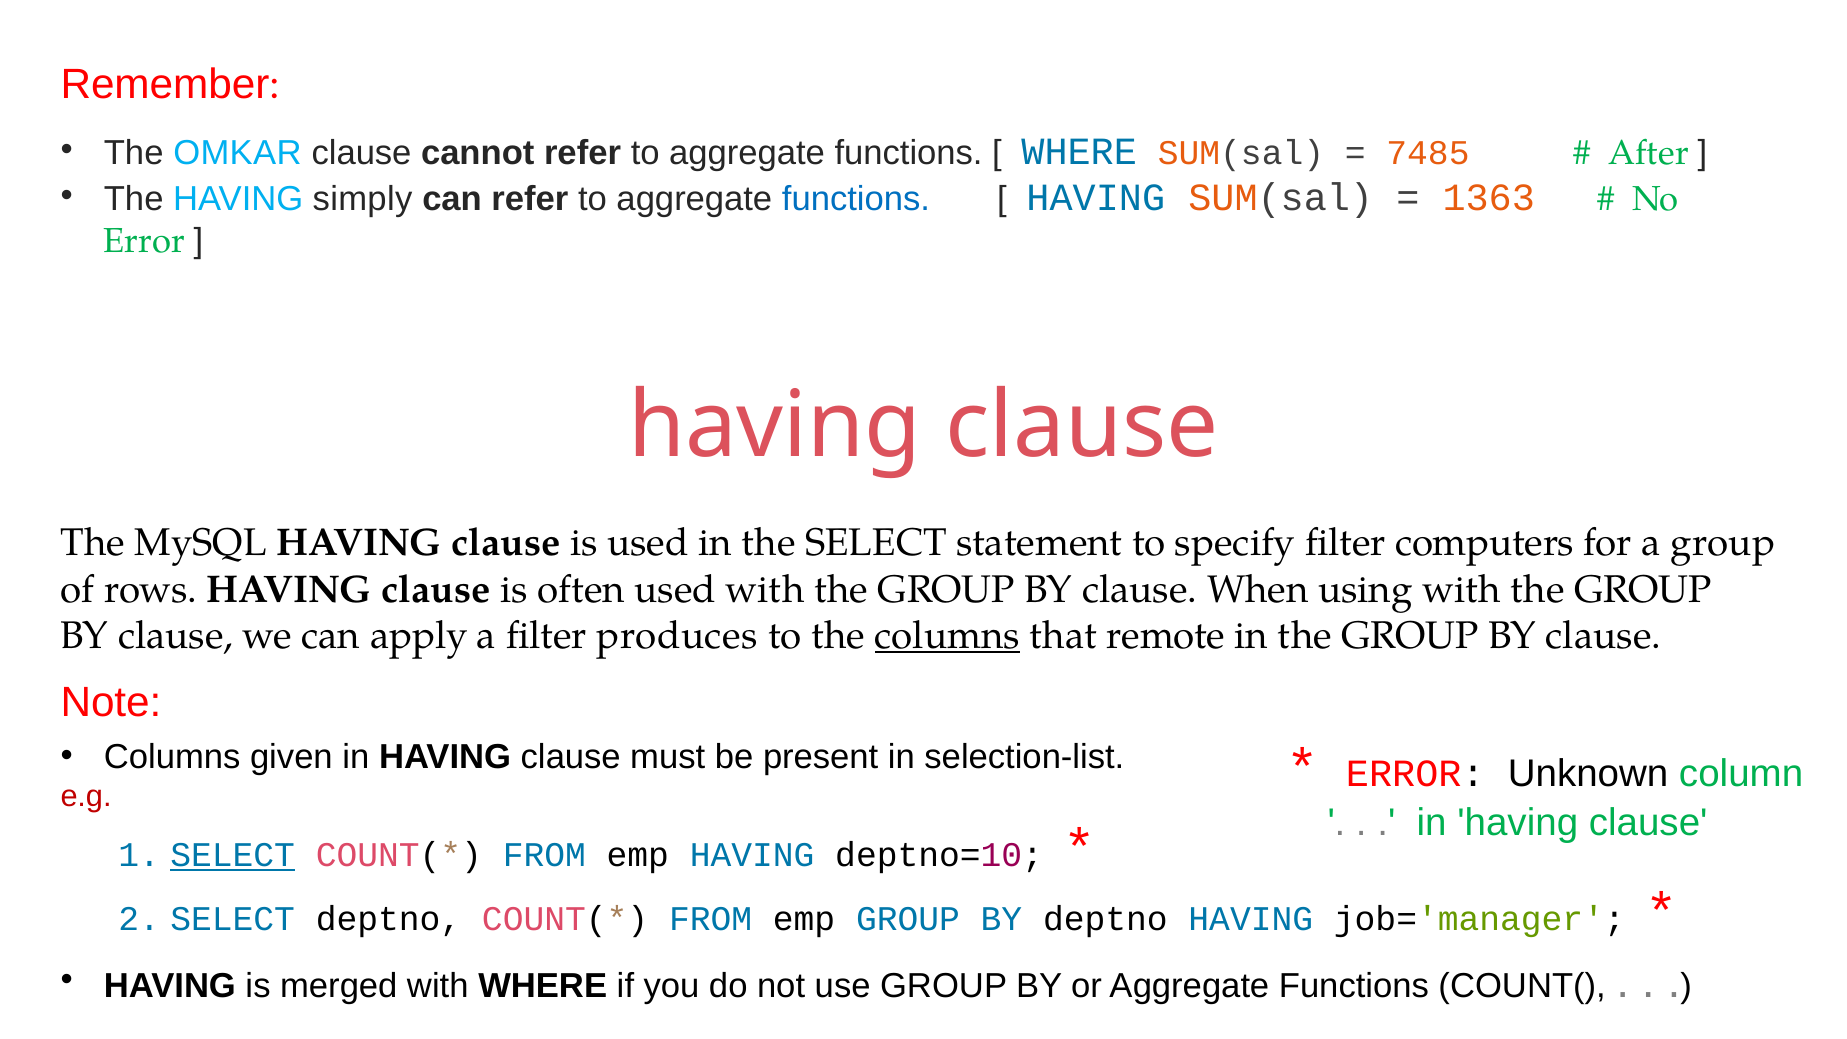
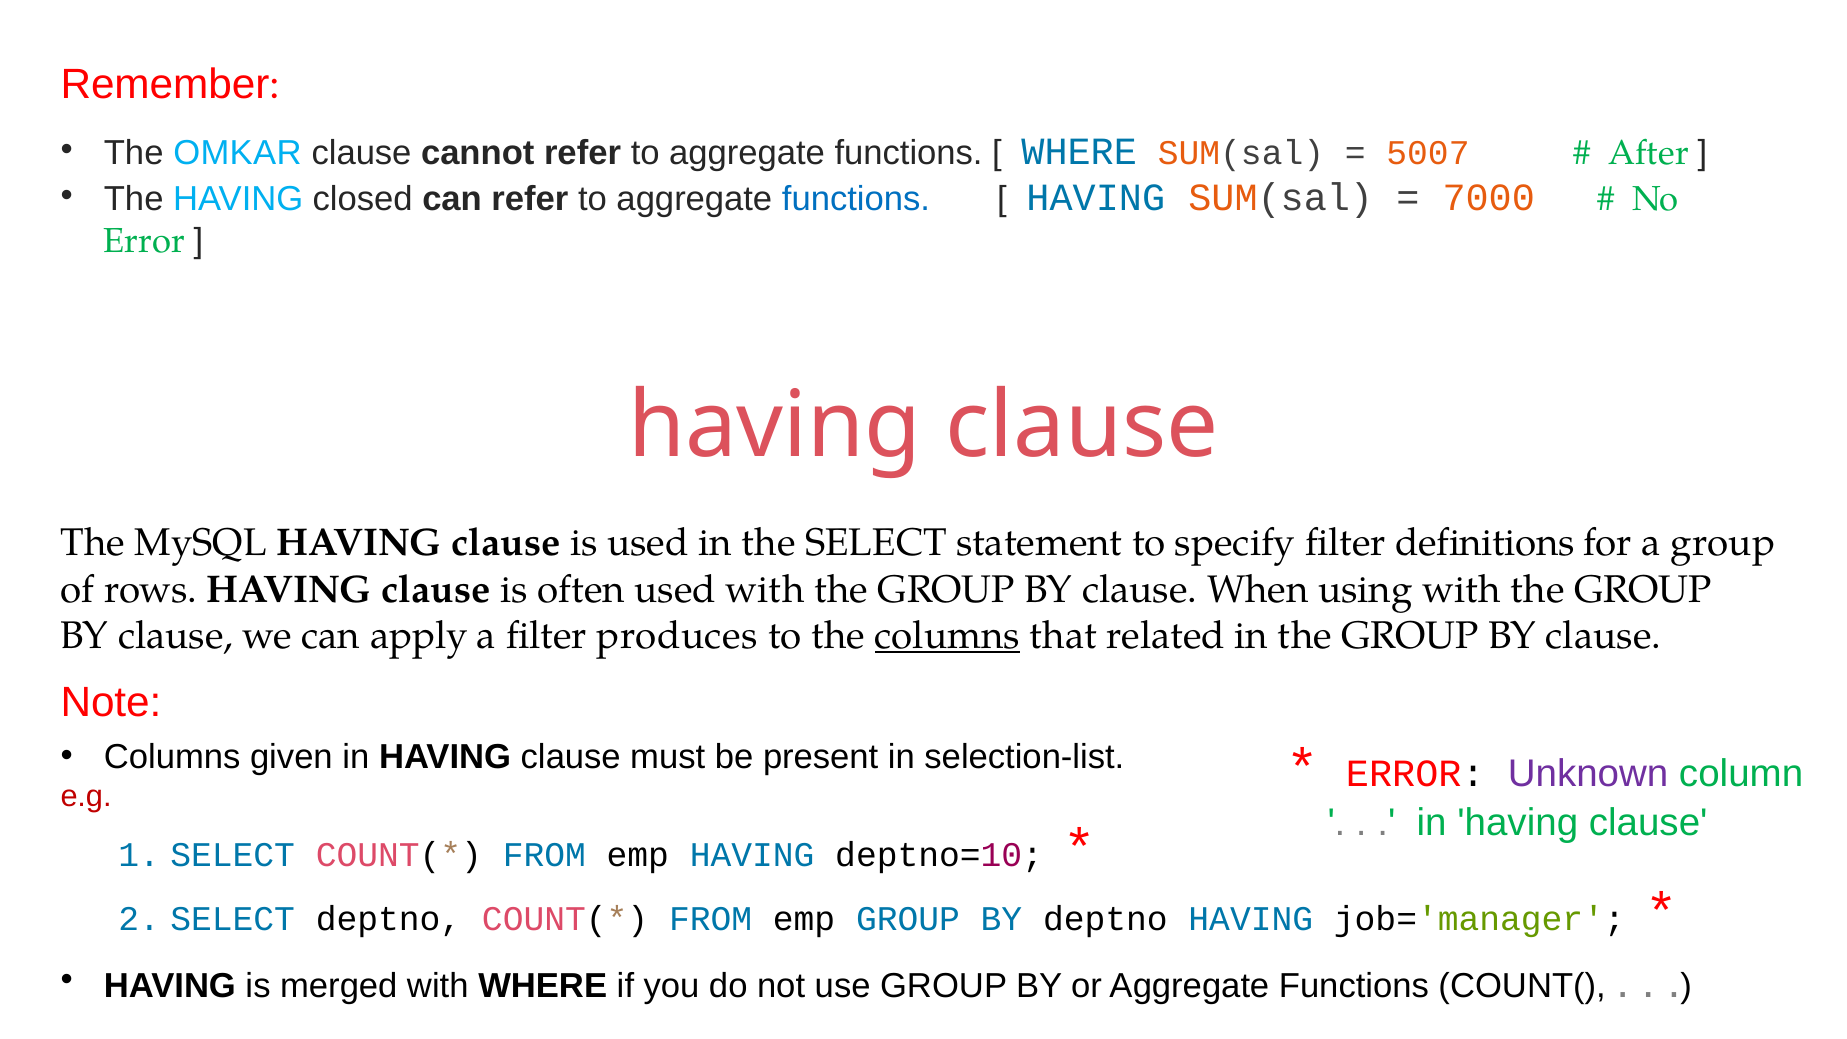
7485: 7485 -> 5007 (1428, 153)
simply: simply -> closed (363, 199)
1363: 1363 -> 7000 (1489, 198)
computers: computers -> definitions (1485, 543)
remote: remote -> related (1166, 635)
Unknown colour: black -> purple (1588, 773)
SELECT underline: present -> none (233, 855)
